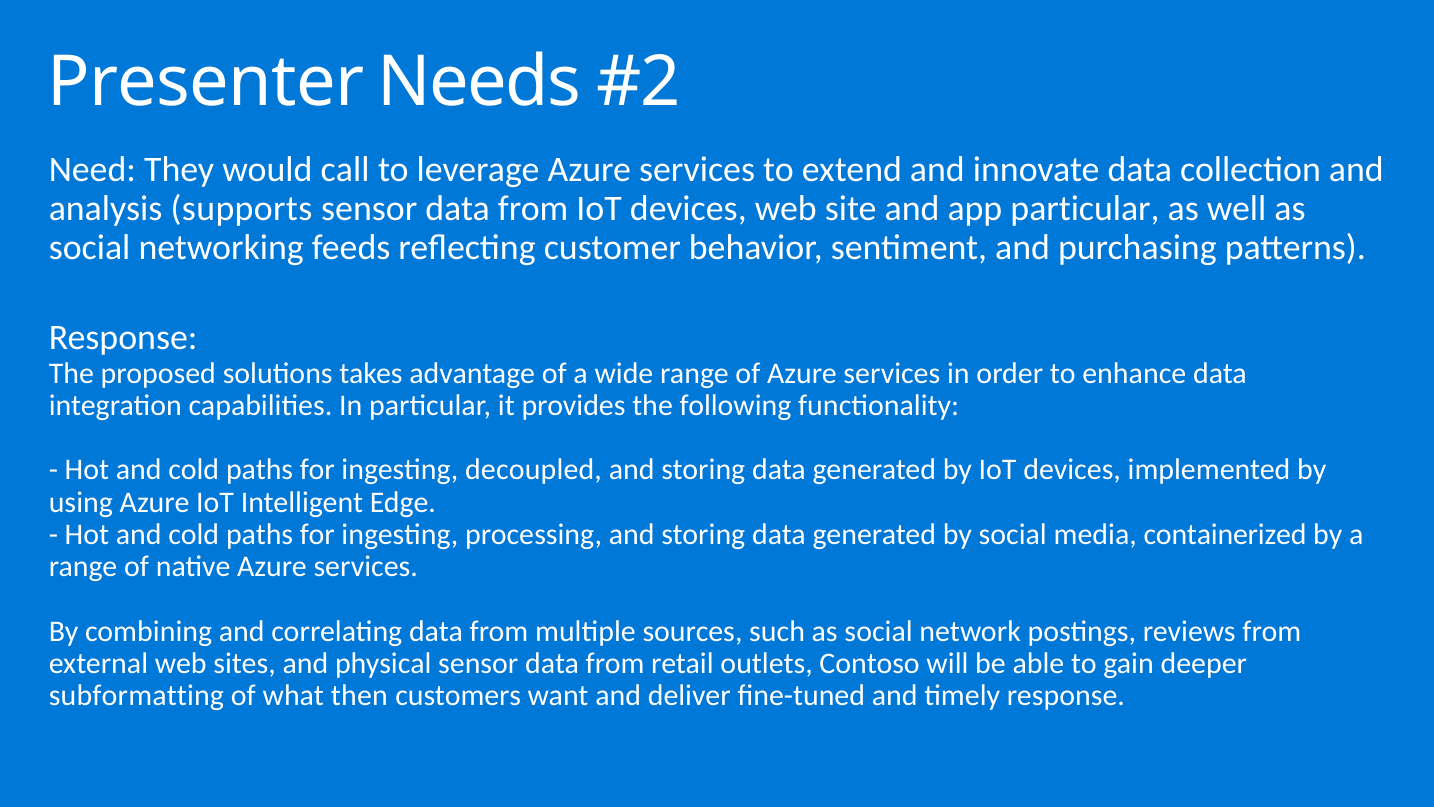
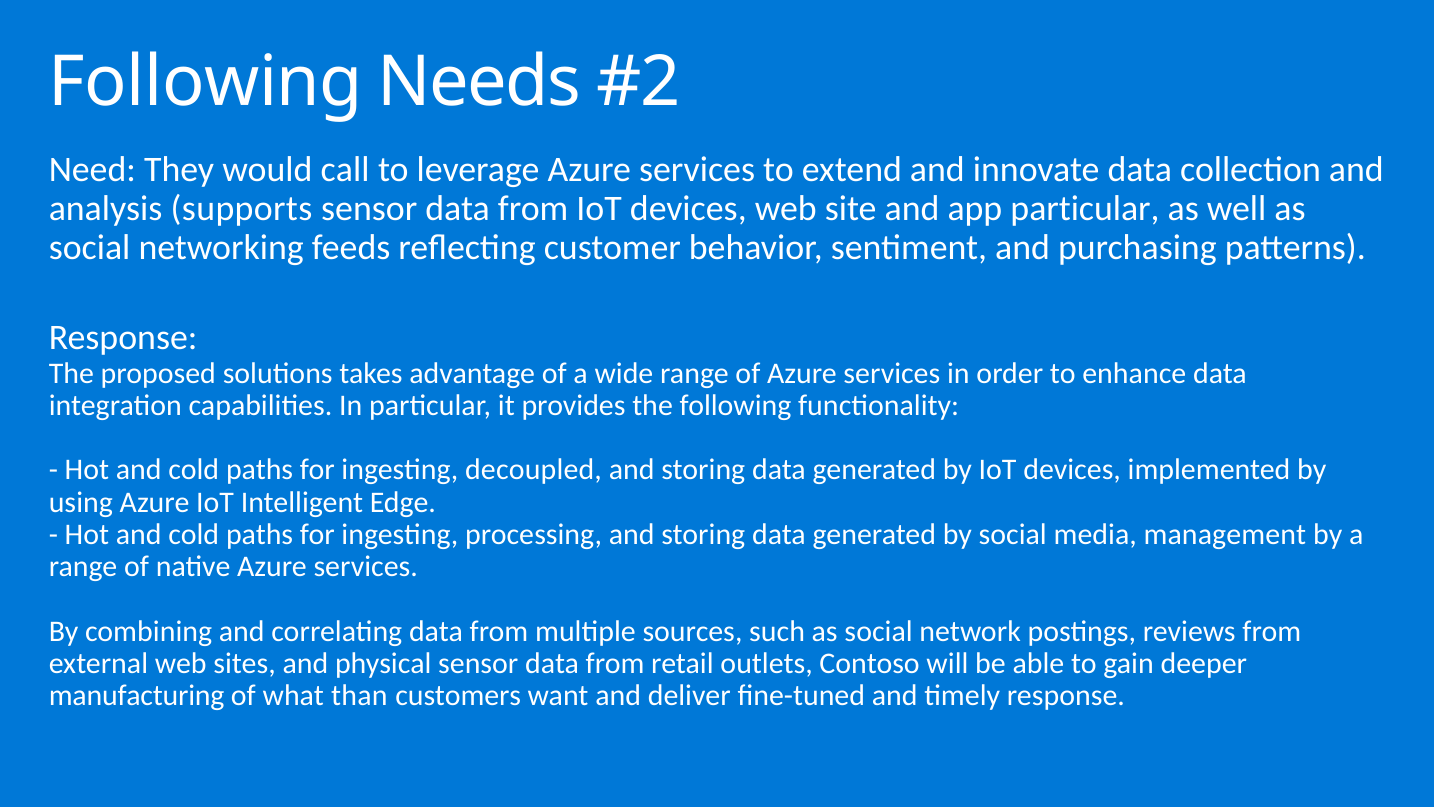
Presenter: Presenter -> Following (206, 82)
containerized: containerized -> management (1225, 534)
subformatting: subformatting -> manufacturing (137, 696)
then: then -> than (359, 696)
